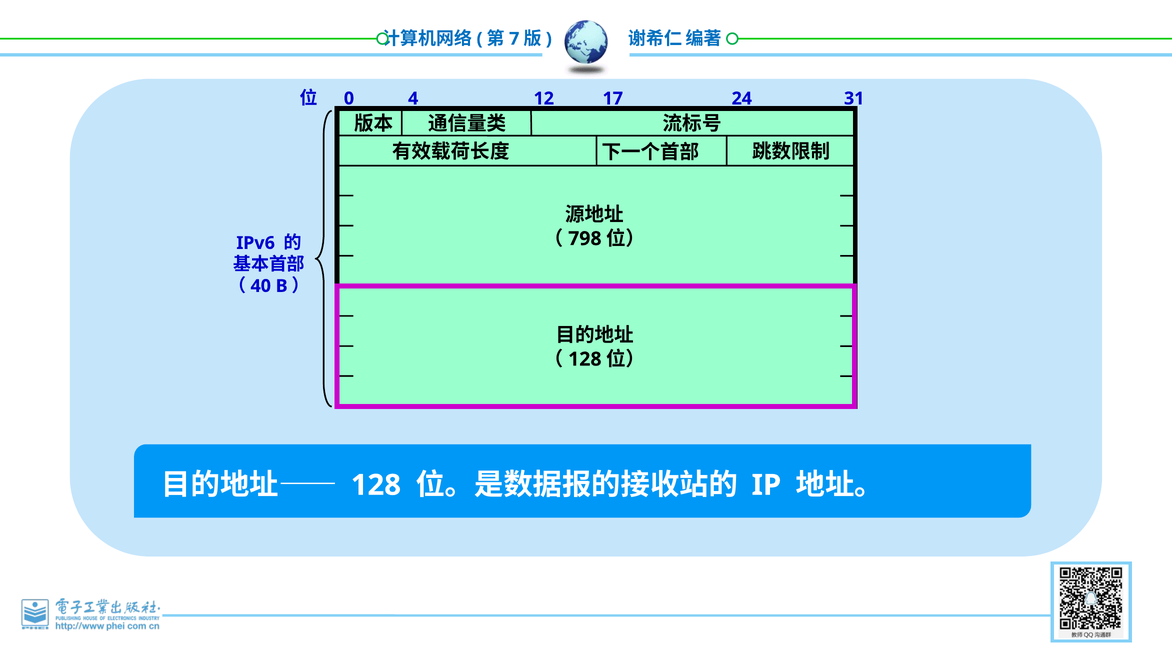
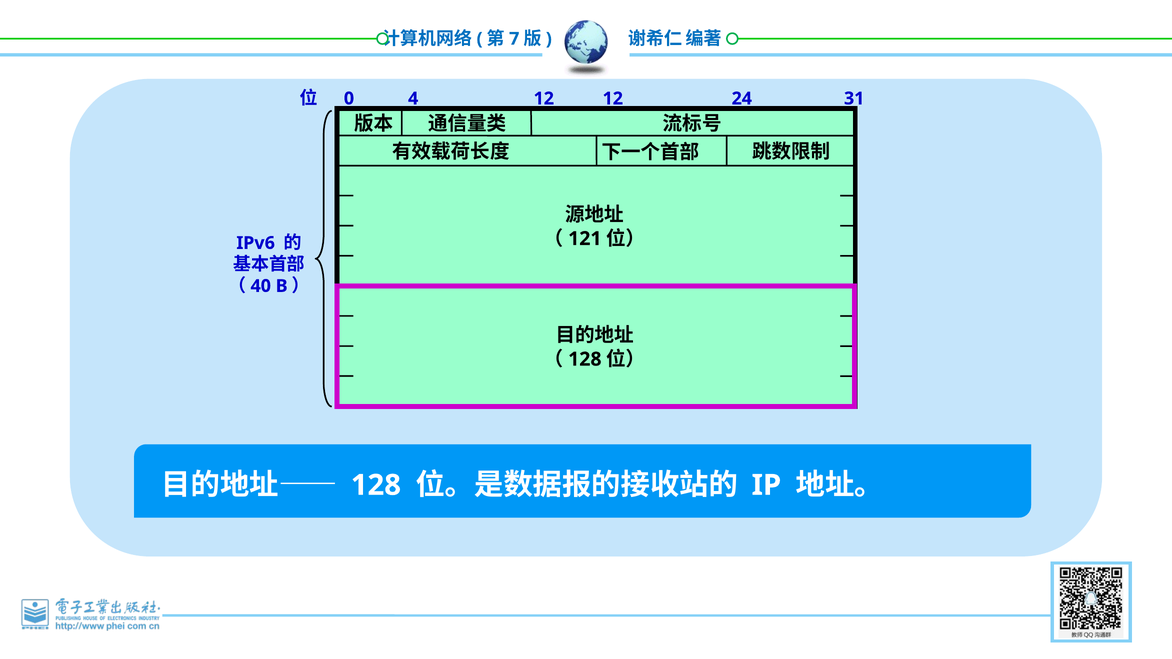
4 17: 17 -> 12 (613, 99)
798: 798 -> 121 (585, 239)
